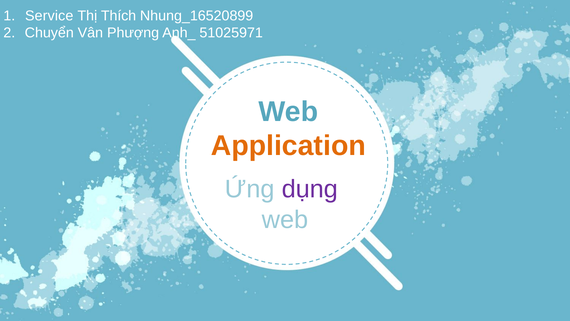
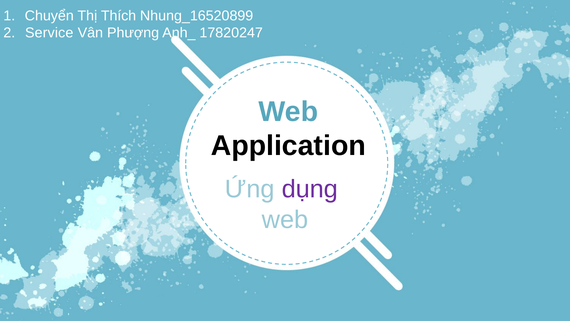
Service: Service -> Chuyển (49, 16)
Chuyển: Chuyển -> Service (49, 33)
51025971: 51025971 -> 17820247 (231, 33)
Application colour: orange -> black (288, 146)
